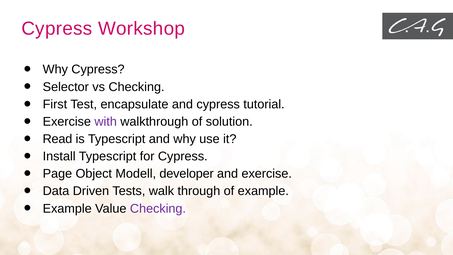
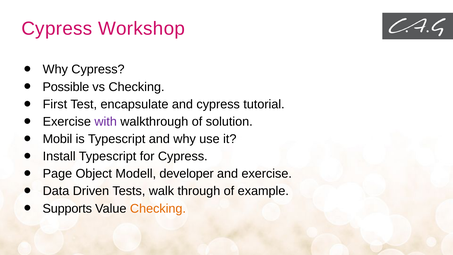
Selector: Selector -> Possible (66, 87)
Read: Read -> Mobil (57, 139)
Example: Example -> Supports (67, 208)
Checking colour: purple -> orange (158, 208)
